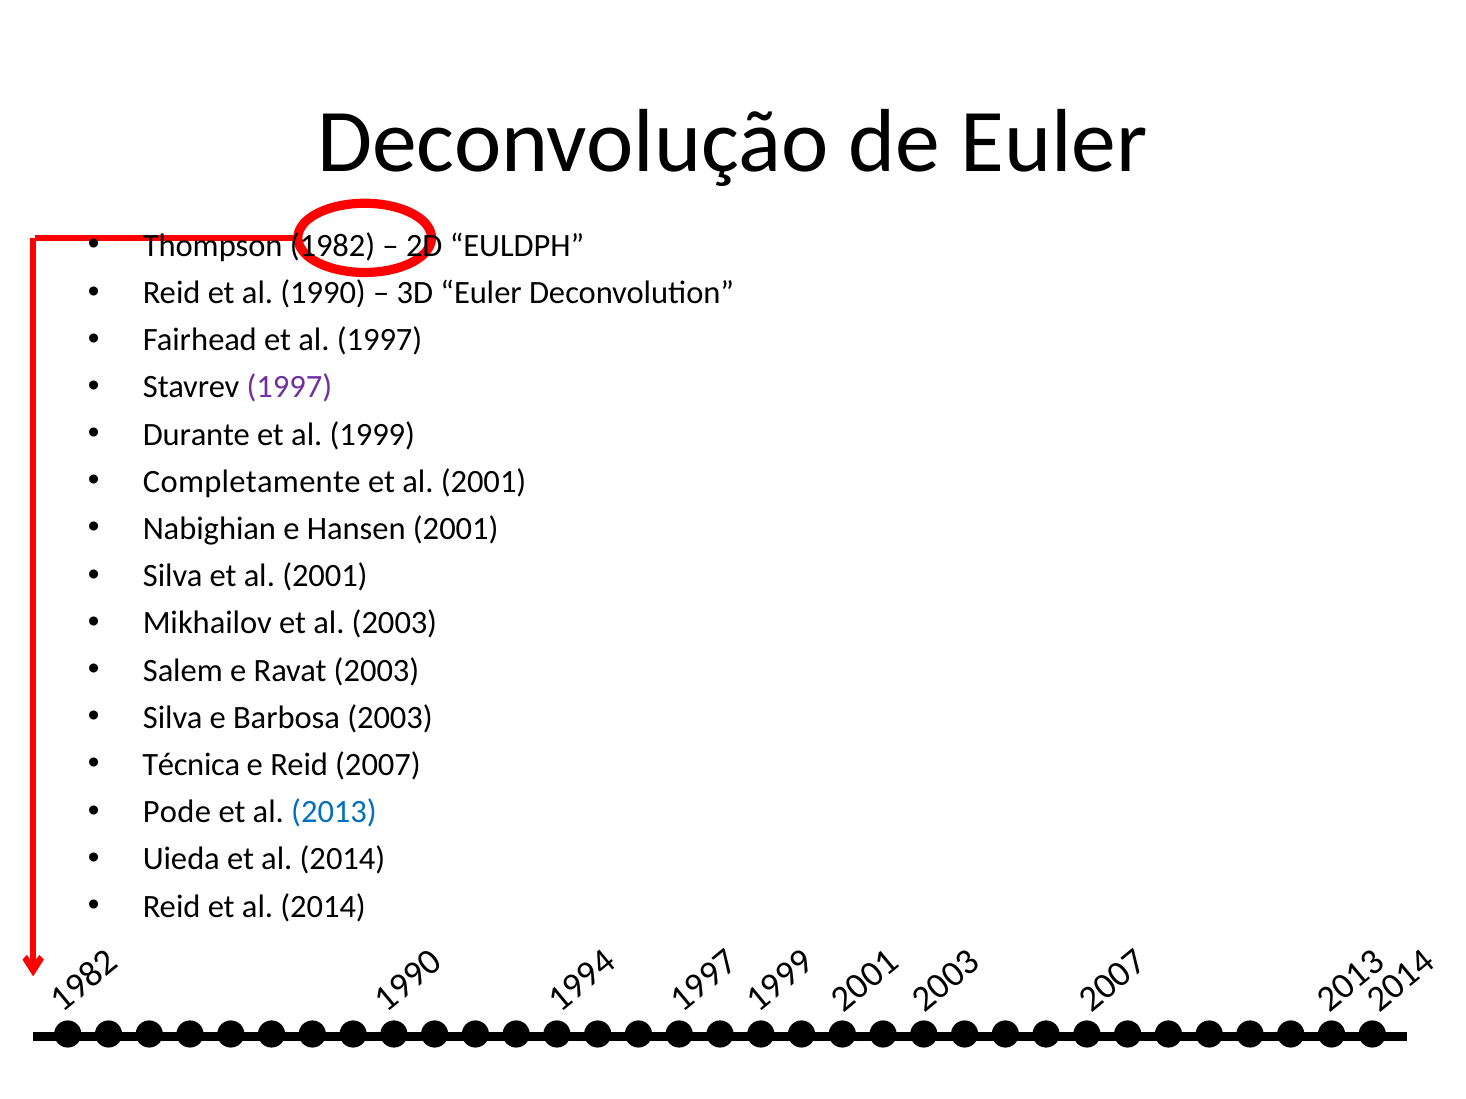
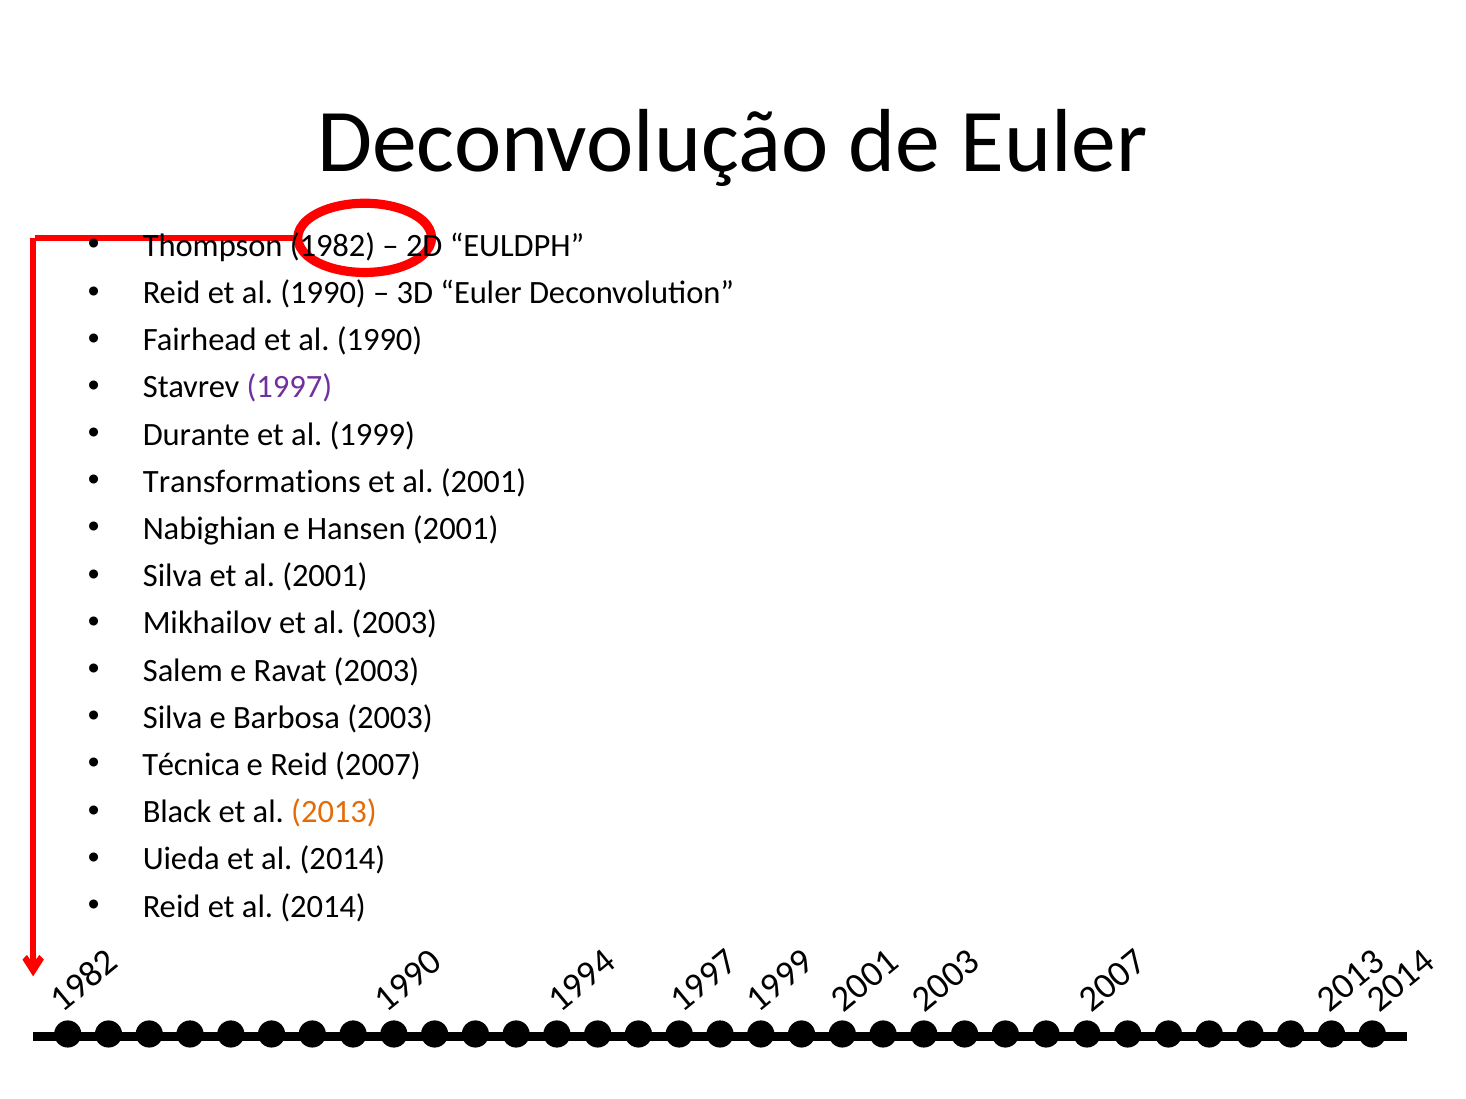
Fairhead et al 1997: 1997 -> 1990 (380, 340)
Completamente: Completamente -> Transformations (252, 482)
Pode: Pode -> Black (177, 812)
2013 colour: blue -> orange (334, 812)
